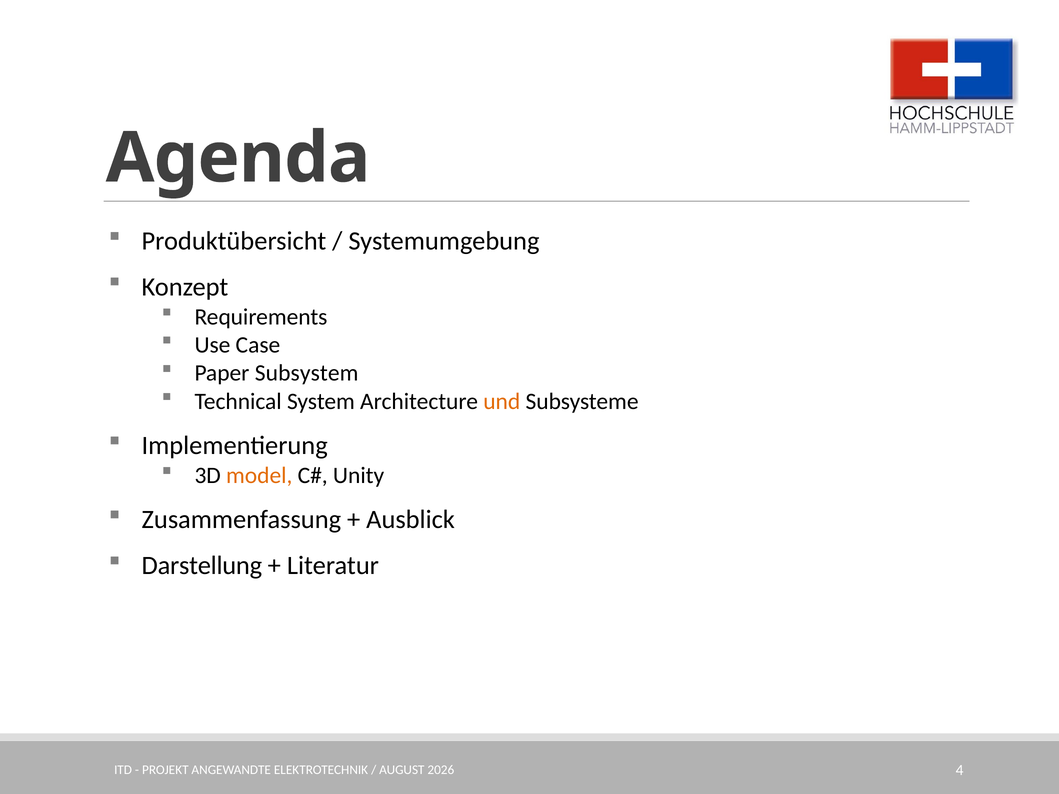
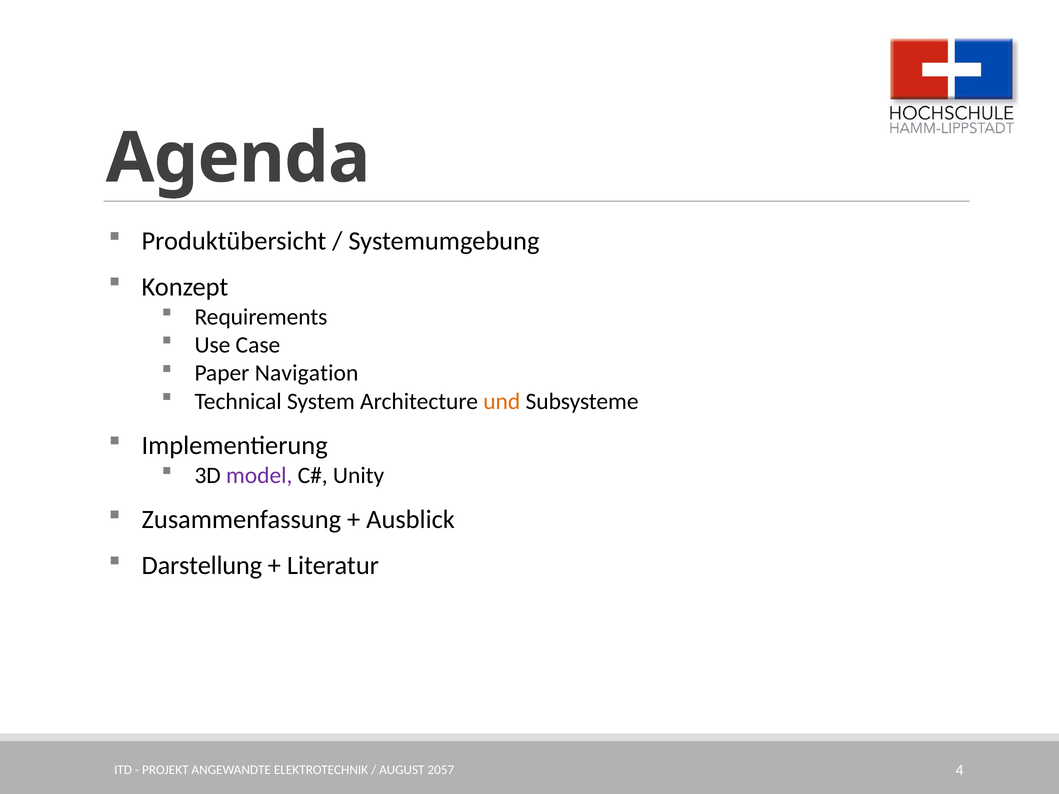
Subsystem: Subsystem -> Navigation (307, 373)
model colour: orange -> purple (259, 476)
2026: 2026 -> 2057 (441, 770)
